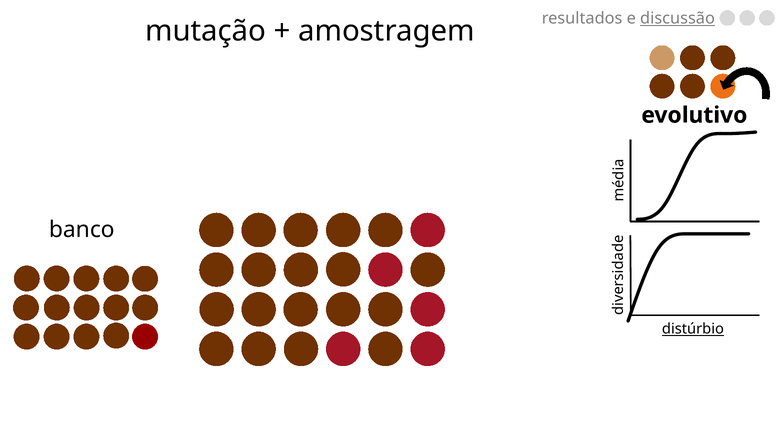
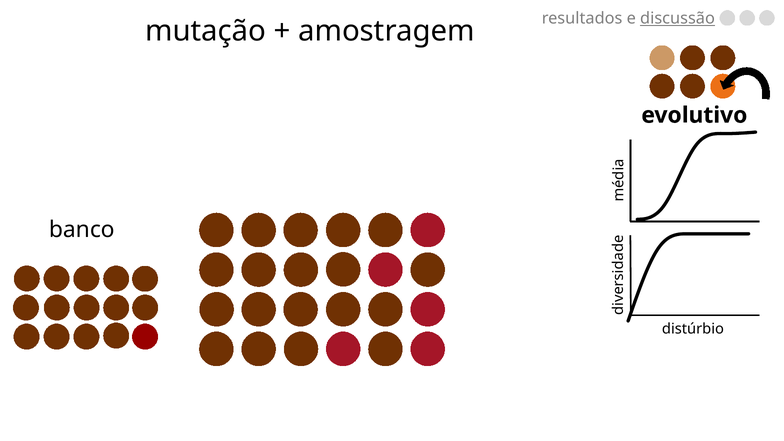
distúrbio underline: present -> none (693, 329)
